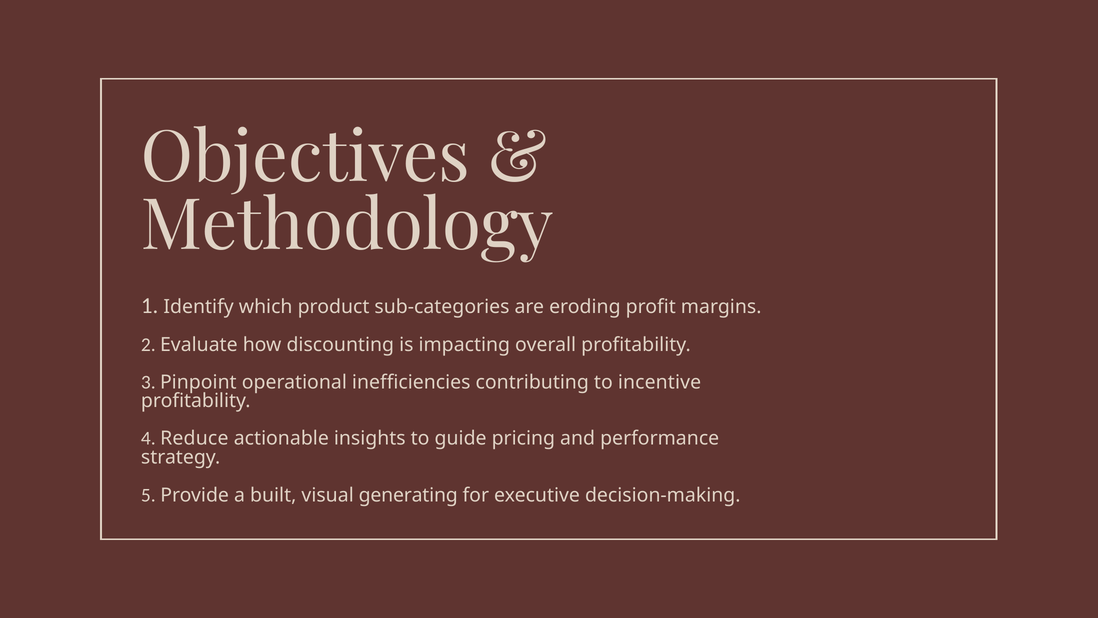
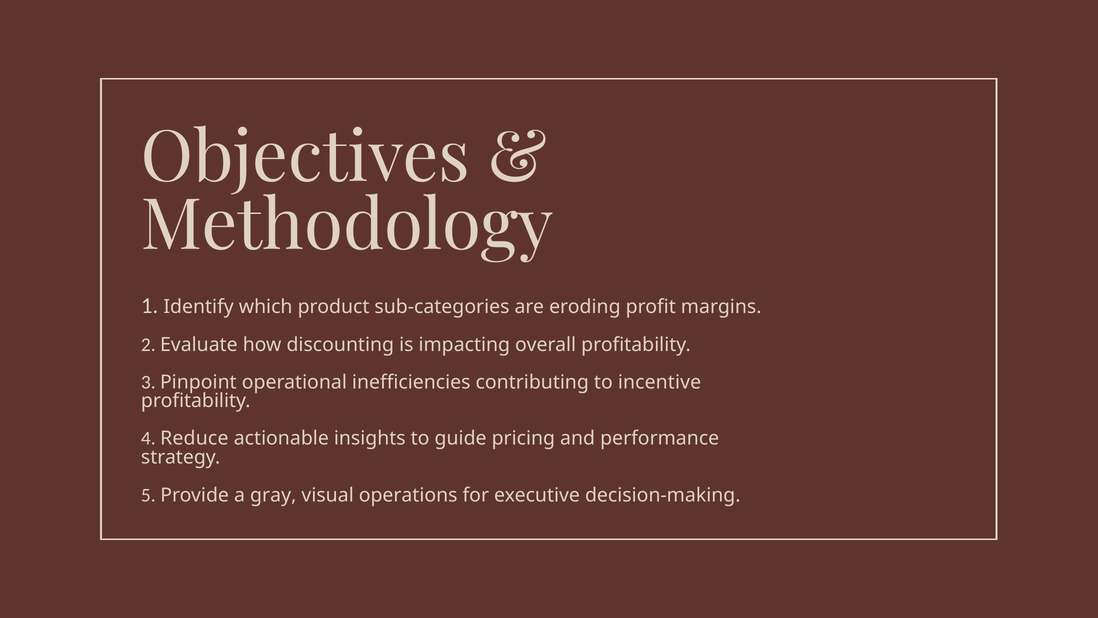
built: built -> gray (273, 495)
generating: generating -> operations (408, 495)
